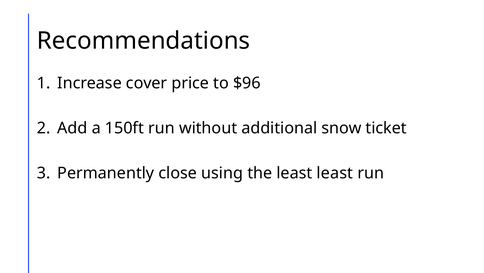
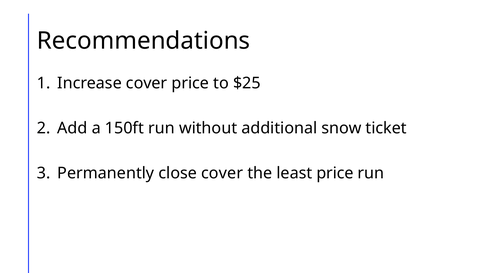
$96: $96 -> $25 (247, 83)
close using: using -> cover (222, 173)
least least: least -> price (335, 173)
